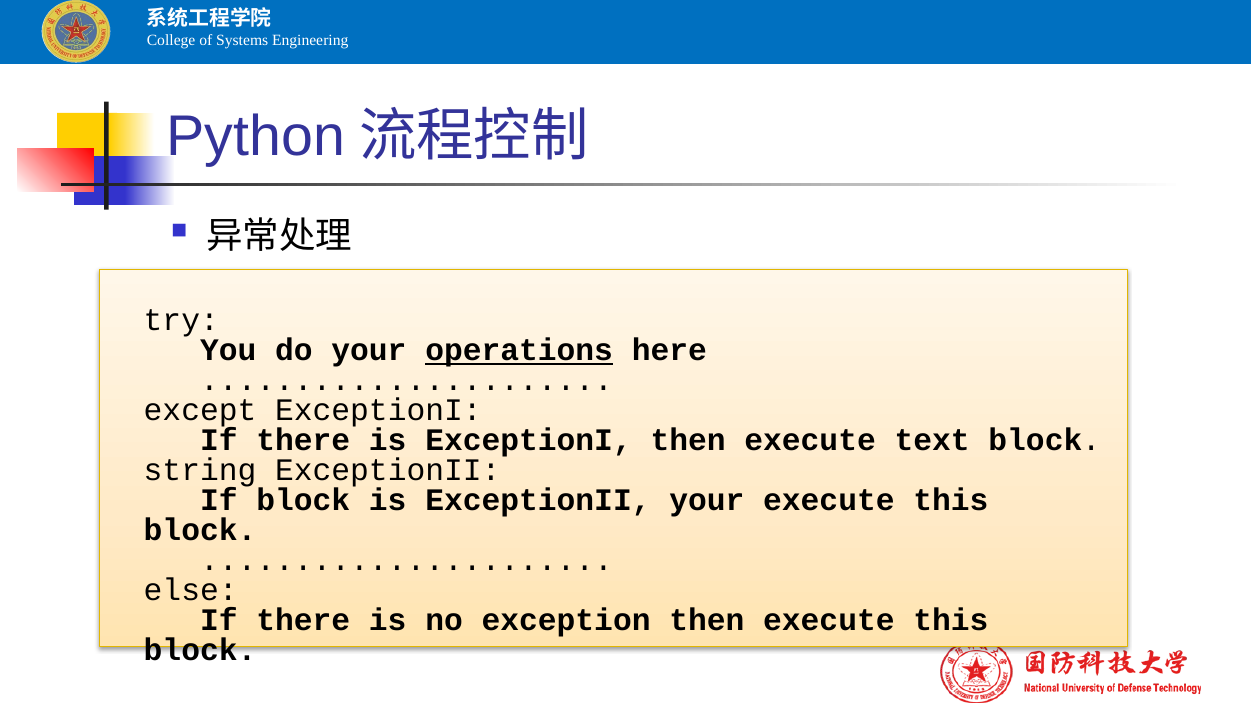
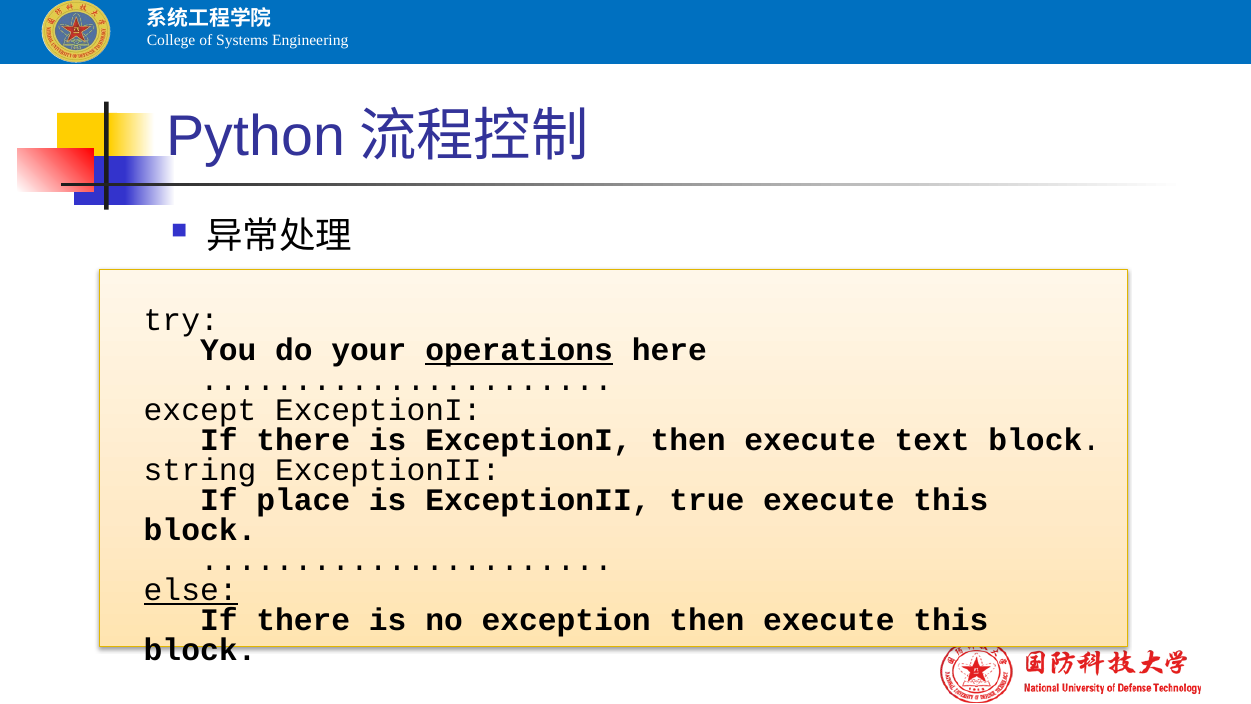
If block: block -> place (303, 500)
ExceptionII your: your -> true (707, 500)
else underline: none -> present (191, 590)
